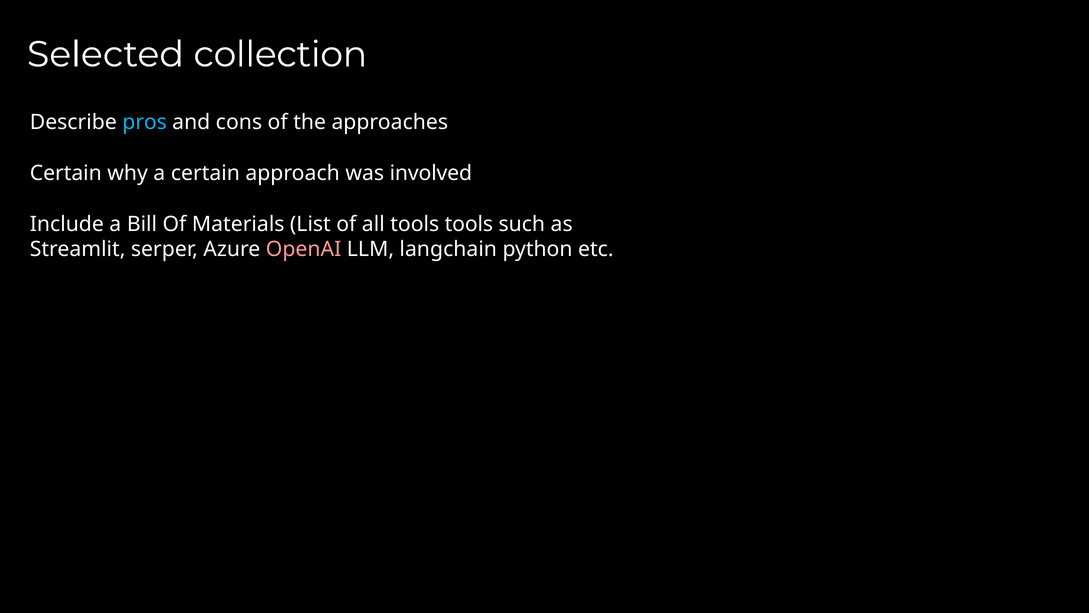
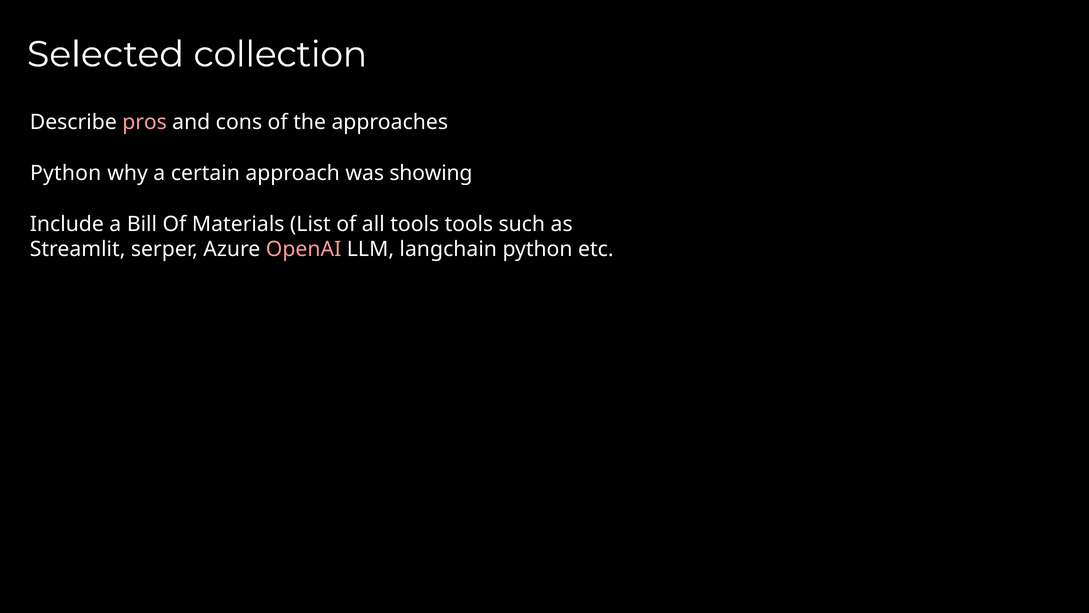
pros colour: light blue -> pink (145, 122)
Certain: Certain -> Python (66, 173)
involved: involved -> showing (431, 173)
